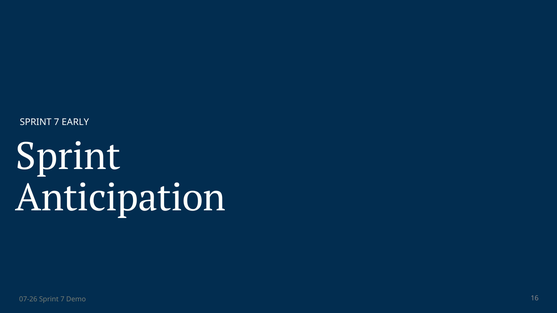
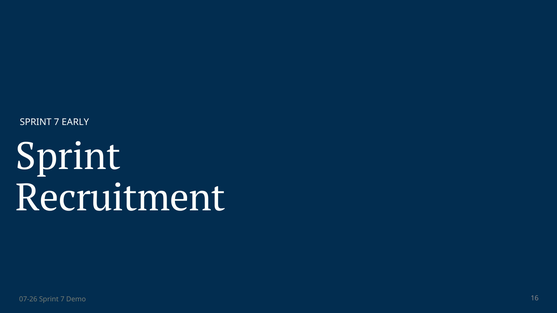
Anticipation: Anticipation -> Recruitment (120, 198)
